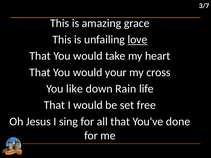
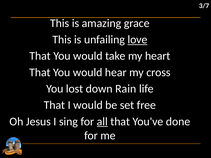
your: your -> hear (116, 72)
like: like -> lost (75, 89)
all underline: none -> present (102, 122)
